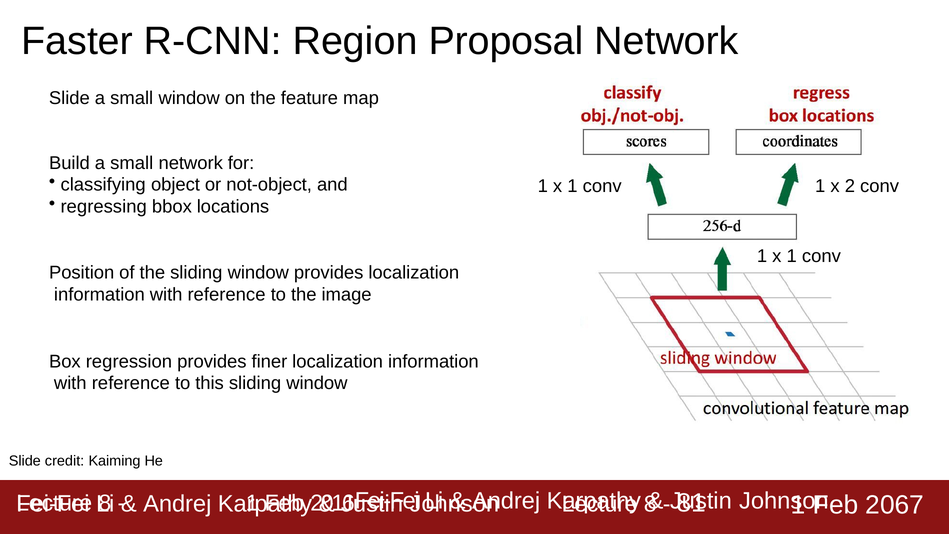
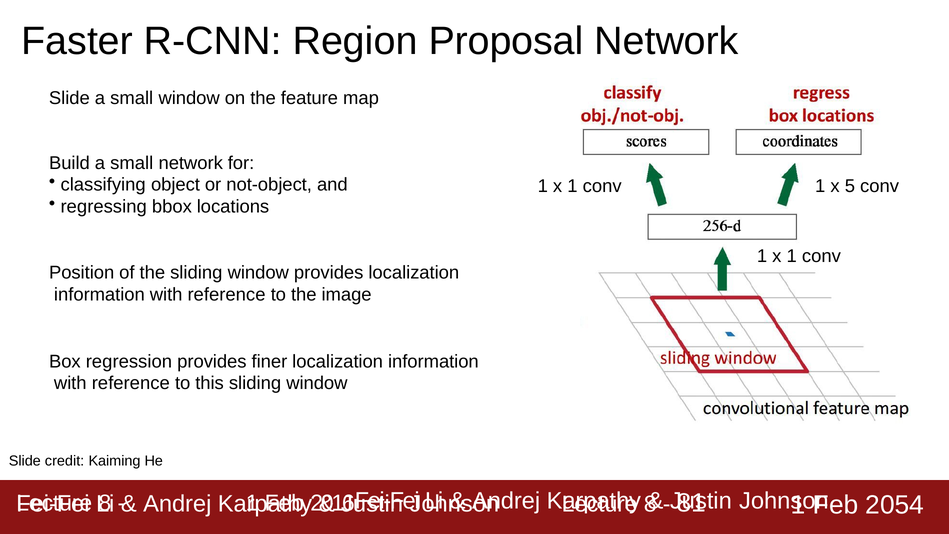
2: 2 -> 5 (850, 186)
2067: 2067 -> 2054 (895, 505)
